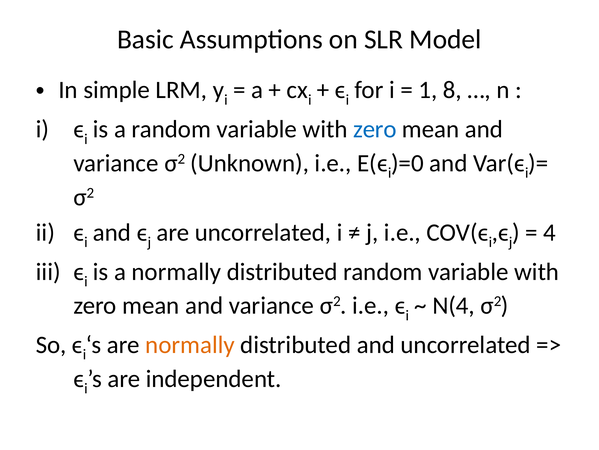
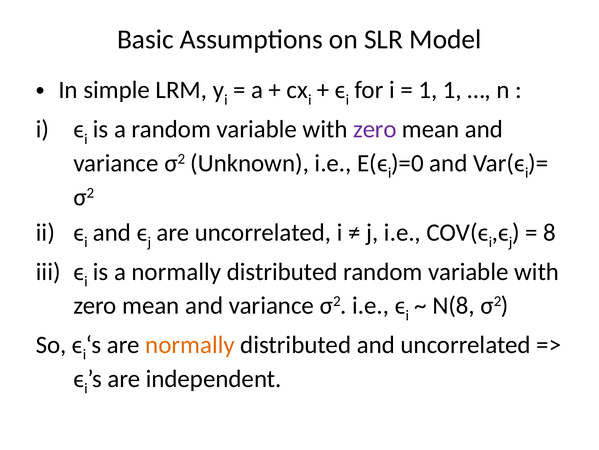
1 8: 8 -> 1 (452, 90)
zero colour: blue -> purple (375, 129)
4: 4 -> 8 (550, 232)
N(4: N(4 -> N(8 (454, 305)
